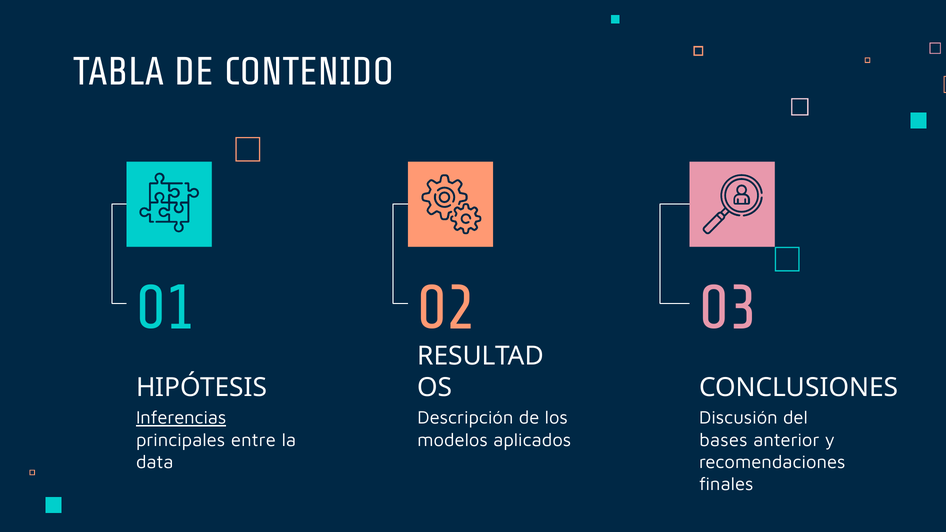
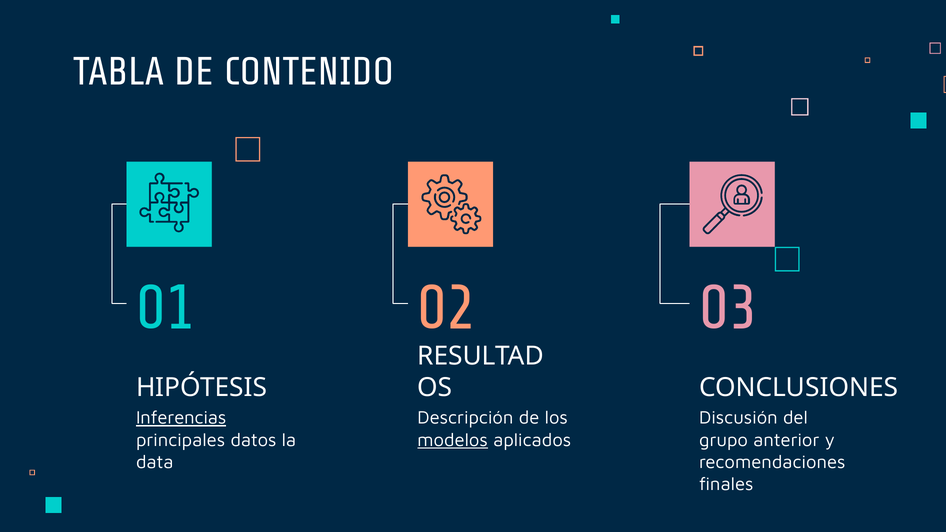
entre: entre -> datos (253, 440)
modelos underline: none -> present (453, 440)
bases: bases -> grupo (724, 440)
